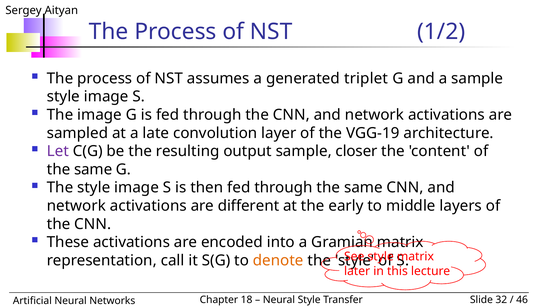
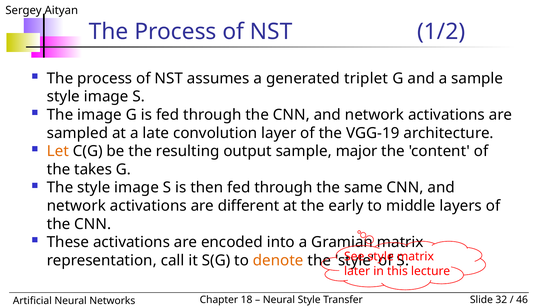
Let colour: purple -> orange (58, 152)
closer: closer -> major (357, 152)
same: same -> takes (93, 170)
